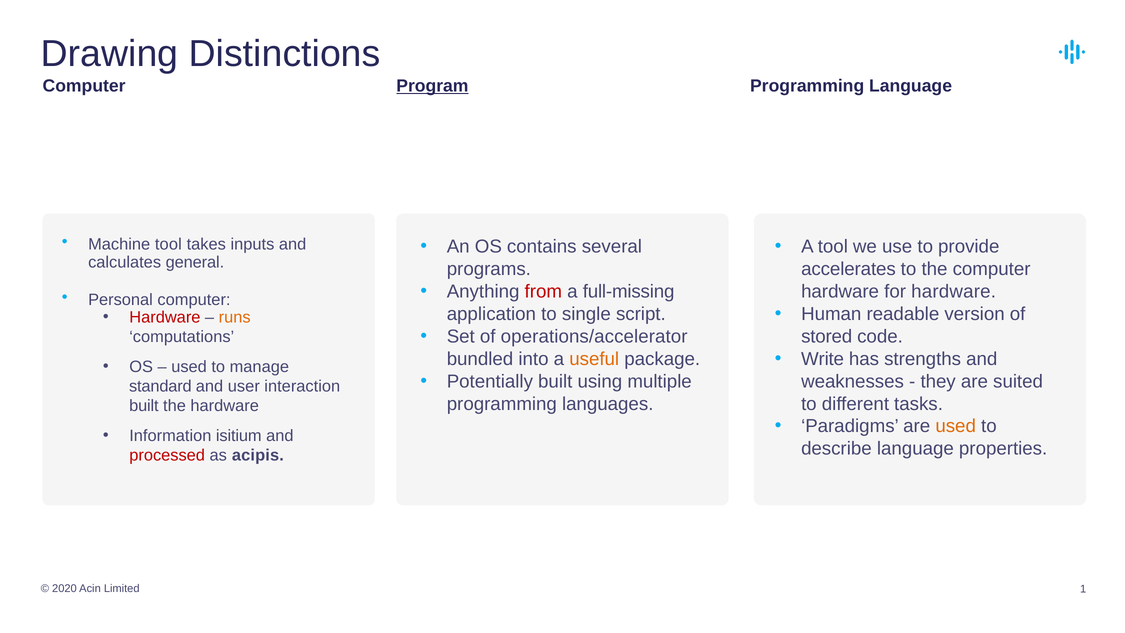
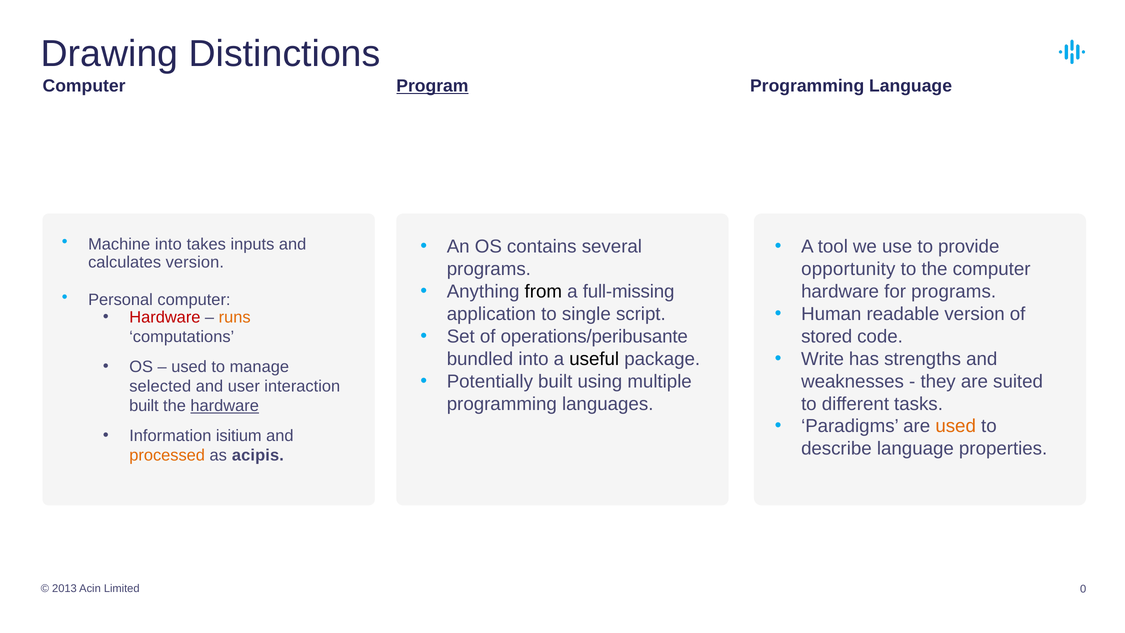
Machine tool: tool -> into (168, 244)
calculates general: general -> version (195, 262)
accelerates: accelerates -> opportunity (848, 269)
from colour: red -> black (543, 291)
for hardware: hardware -> programs (954, 291)
operations/accelerator: operations/accelerator -> operations/peribusante (594, 336)
useful colour: orange -> black (594, 359)
standard: standard -> selected (160, 386)
hardware underline: none -> present (225, 406)
processed colour: red -> orange (167, 455)
2020: 2020 -> 2013 (64, 589)
1: 1 -> 0 (1083, 589)
